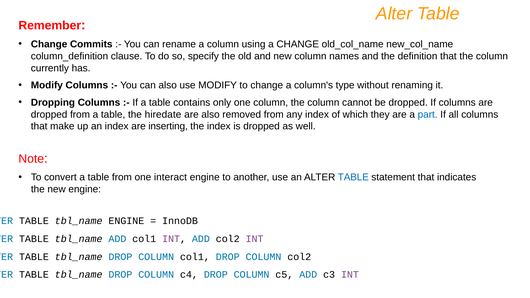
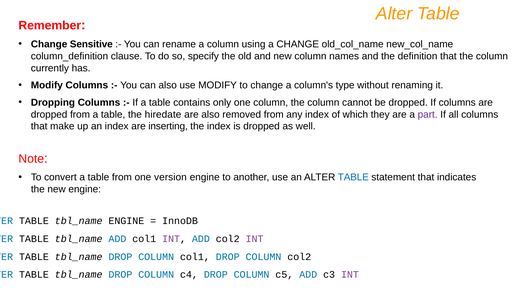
Commits: Commits -> Sensitive (91, 44)
part colour: blue -> purple (428, 114)
interact: interact -> version (170, 177)
